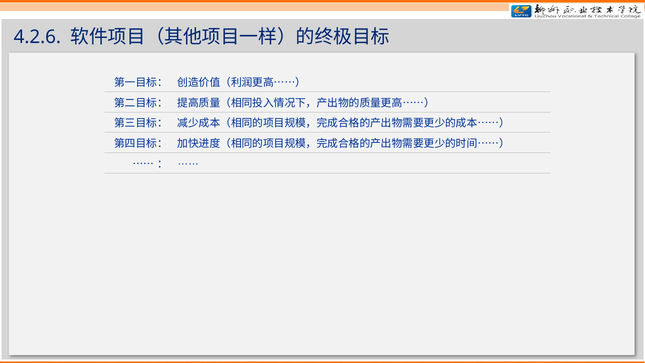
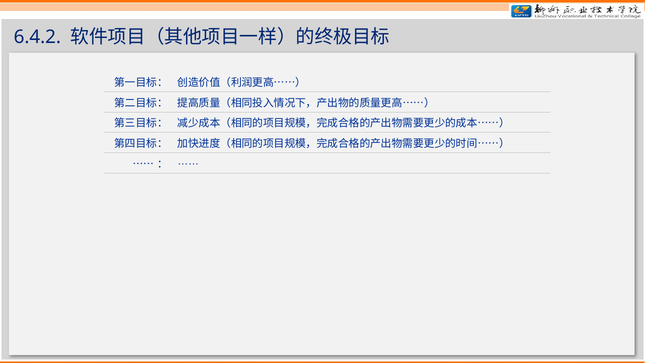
4.2.6: 4.2.6 -> 6.4.2 (37, 37)
